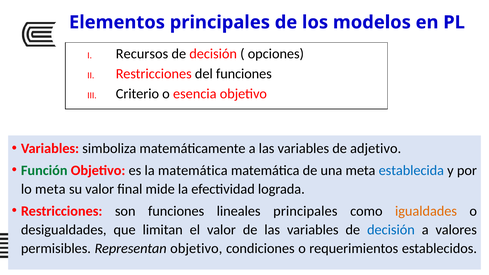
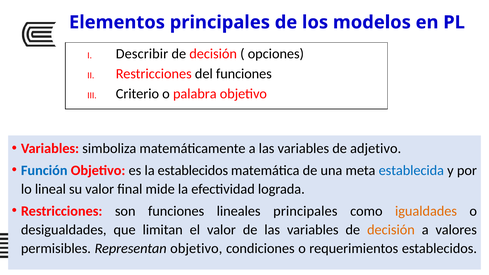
Recursos: Recursos -> Describir (142, 54)
esencia: esencia -> palabra (195, 94)
Función colour: green -> blue (44, 170)
la matemática: matemática -> establecidos (193, 170)
lo meta: meta -> lineal (50, 189)
decisión colour: blue -> orange (391, 230)
